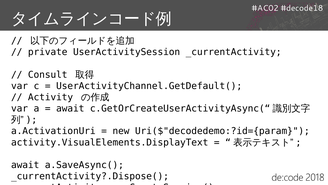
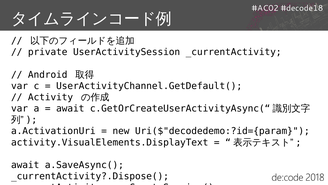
Consult: Consult -> Android (48, 74)
